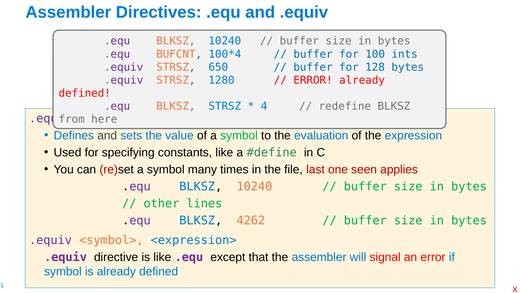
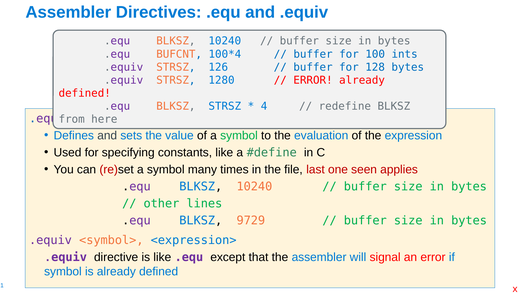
650: 650 -> 126 (218, 67)
4262: 4262 -> 9729 (251, 220)
